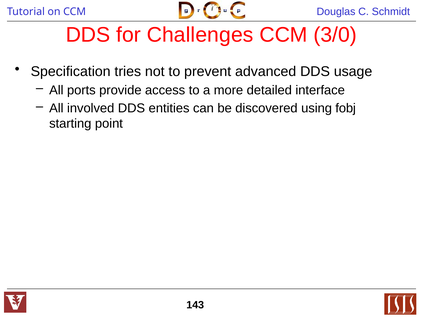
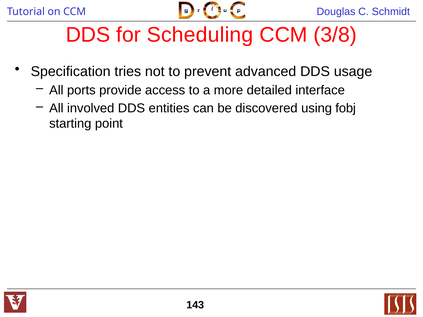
Challenges: Challenges -> Scheduling (200, 35)
3/0: 3/0 -> 3/8 (335, 35)
